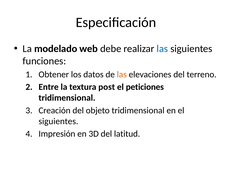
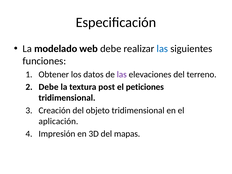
las colour: orange -> purple (122, 74)
Entre: Entre -> Debe (49, 87)
siguientes: siguientes -> aplicación (58, 121)
latitud: latitud -> mapas (127, 134)
